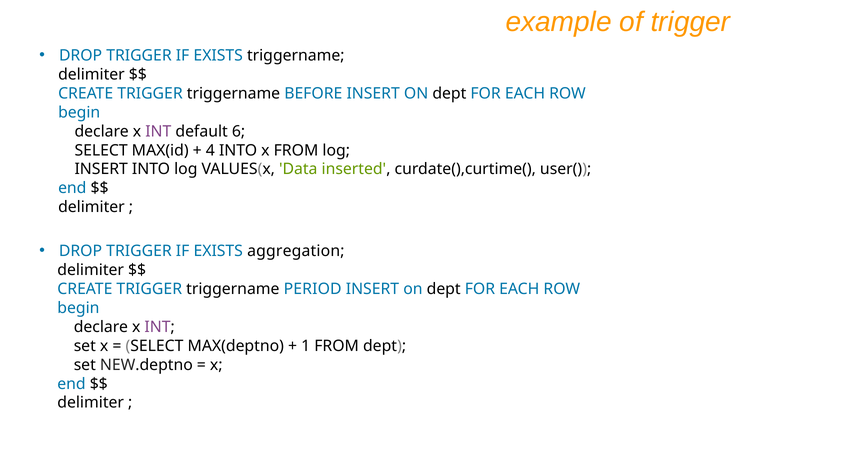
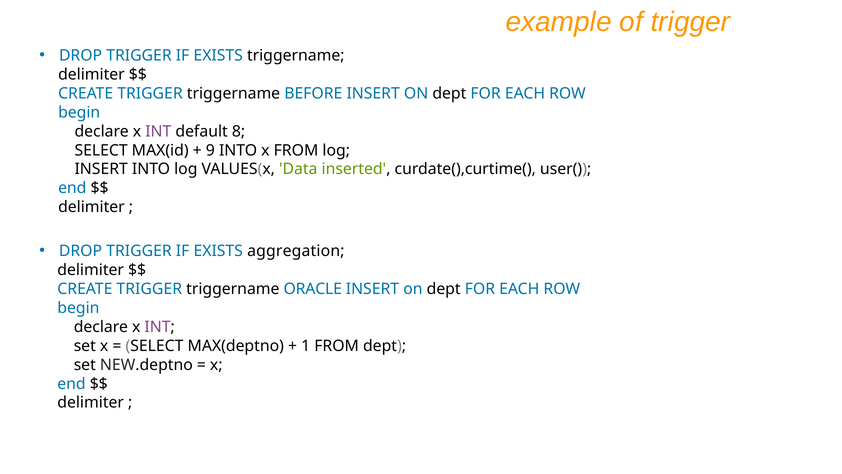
6: 6 -> 8 (239, 131)
4: 4 -> 9 (210, 150)
PERIOD: PERIOD -> ORACLE (313, 289)
